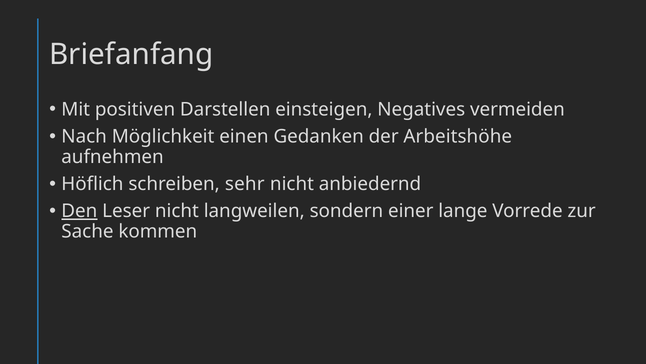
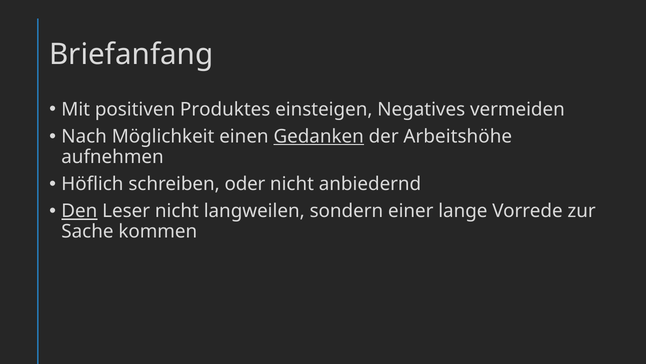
Darstellen: Darstellen -> Produktes (225, 109)
Gedanken underline: none -> present (319, 136)
sehr: sehr -> oder (245, 184)
